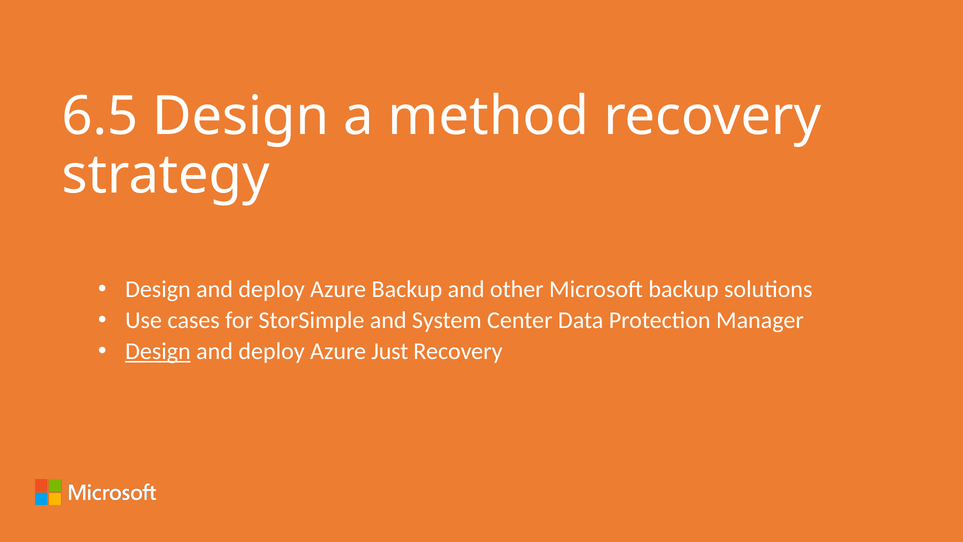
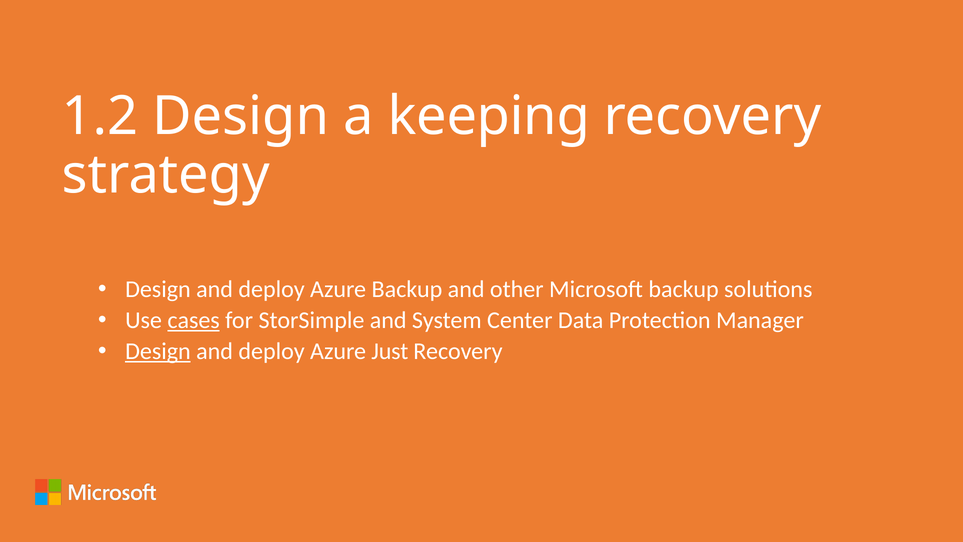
6.5: 6.5 -> 1.2 (100, 116)
method: method -> keeping (489, 116)
cases underline: none -> present (194, 320)
